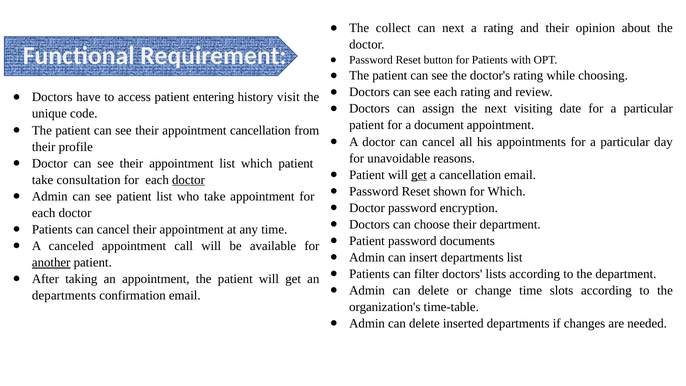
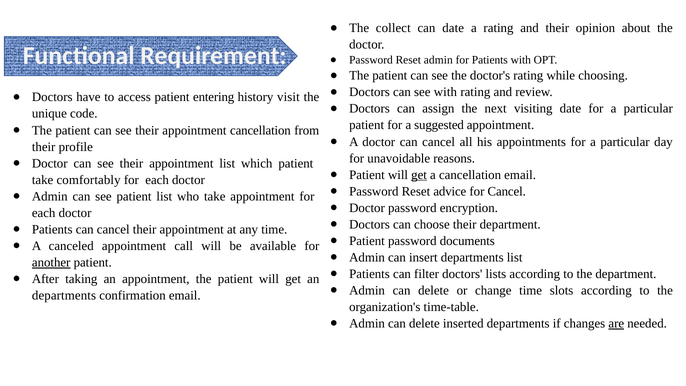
can next: next -> date (453, 28)
Reset button: button -> admin (438, 60)
see each: each -> with (445, 92)
document: document -> suggested (439, 125)
consultation: consultation -> comfortably (89, 180)
doctor underline: present -> none (188, 180)
shown: shown -> advice (450, 191)
for Which: Which -> Cancel (507, 191)
are underline: none -> present (616, 323)
